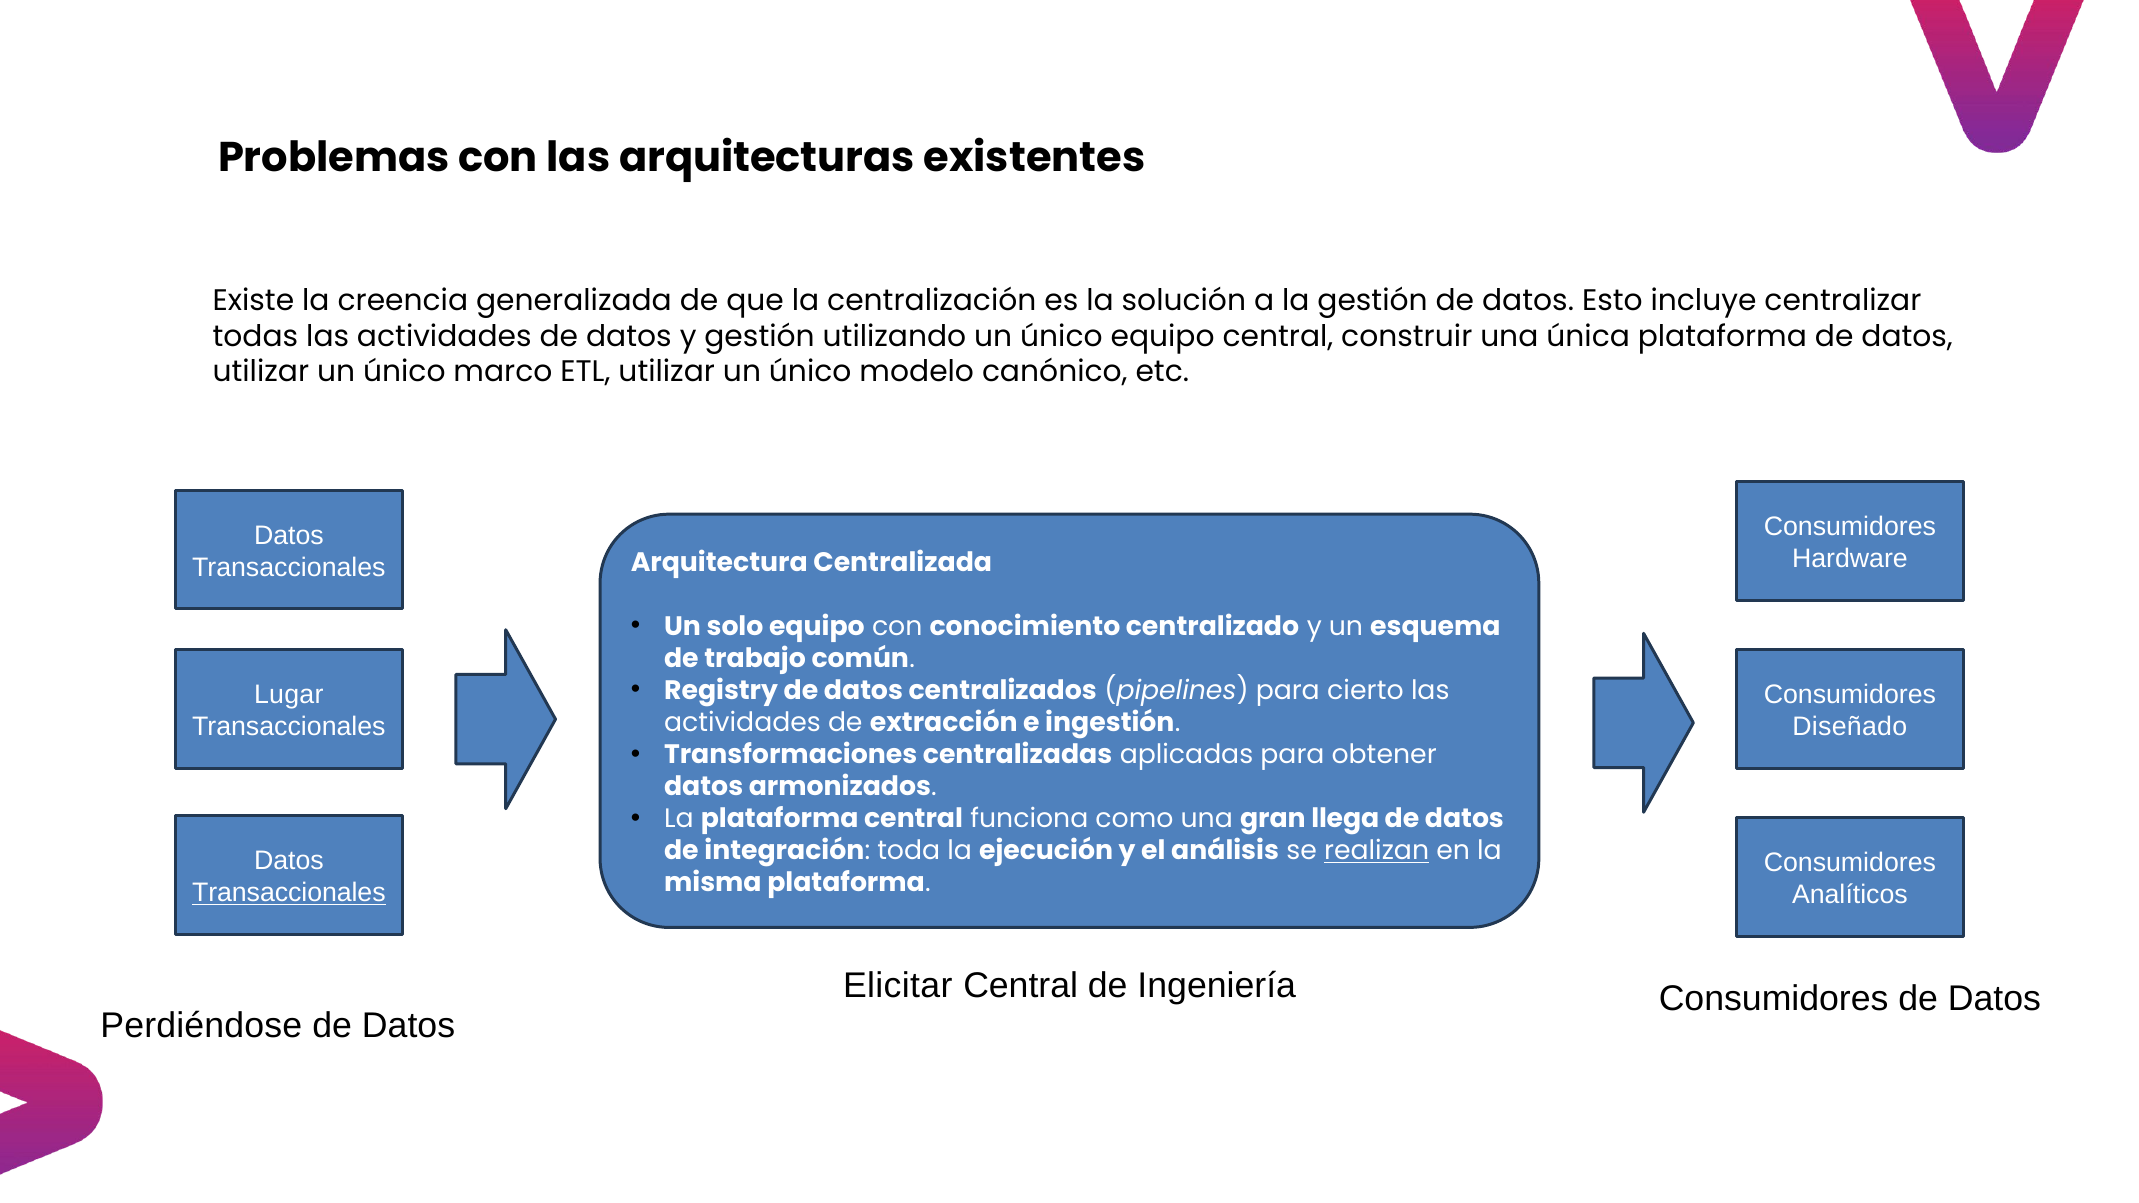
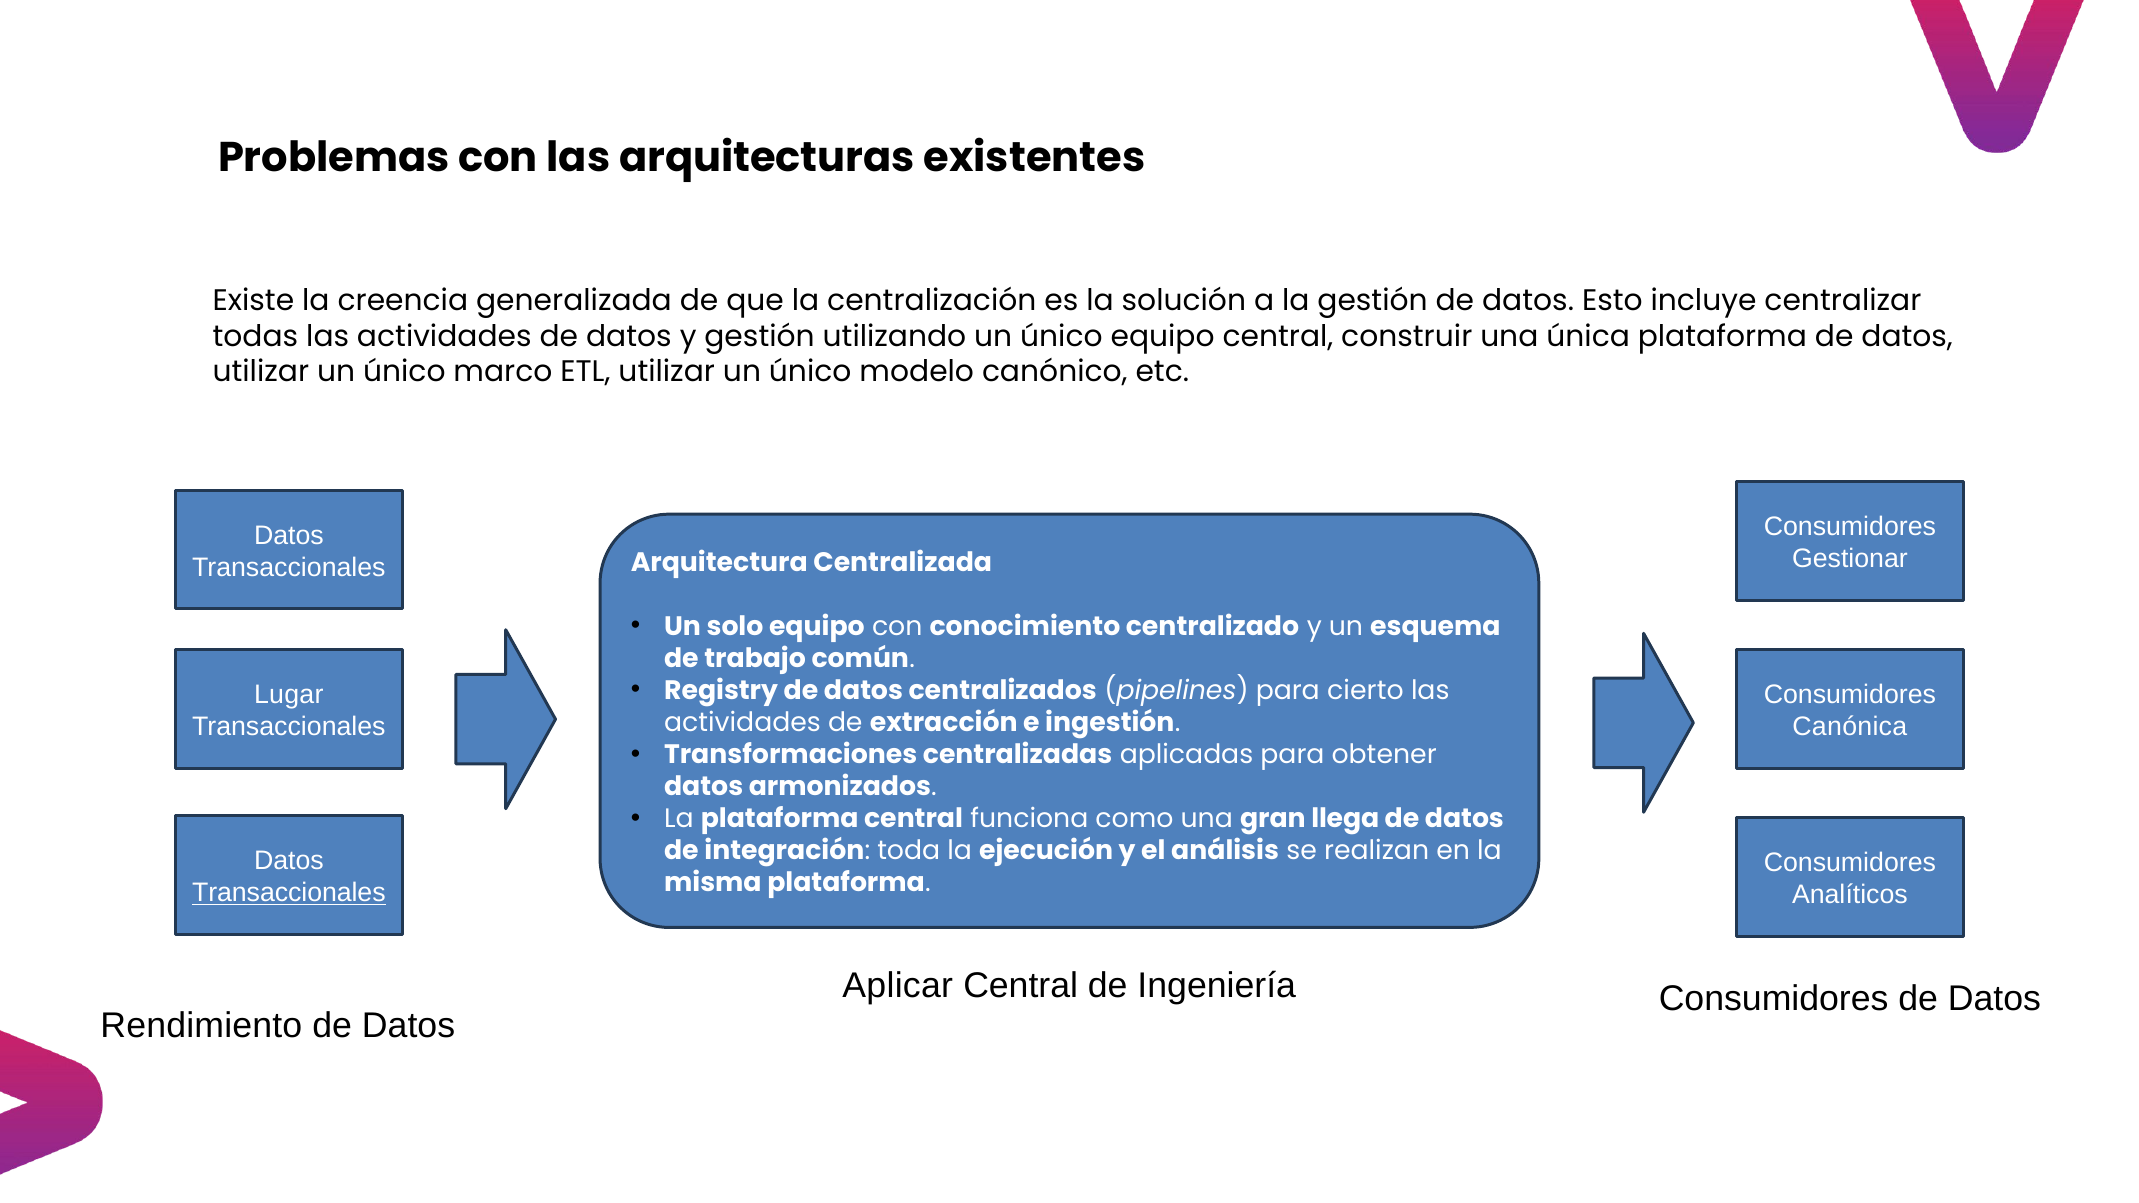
Hardware: Hardware -> Gestionar (1850, 559)
Diseñado: Diseñado -> Canónica (1850, 727)
realizan underline: present -> none (1377, 851)
Elicitar: Elicitar -> Aplicar (898, 986)
Perdiéndose: Perdiéndose -> Rendimiento (201, 1026)
